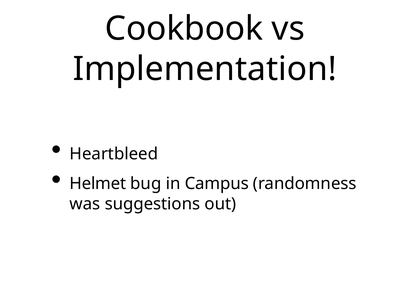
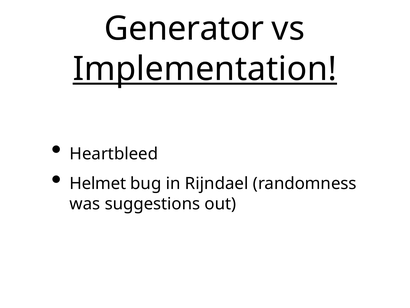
Cookbook: Cookbook -> Generator (184, 29)
Implementation underline: none -> present (205, 69)
Campus: Campus -> Rijndael (217, 183)
